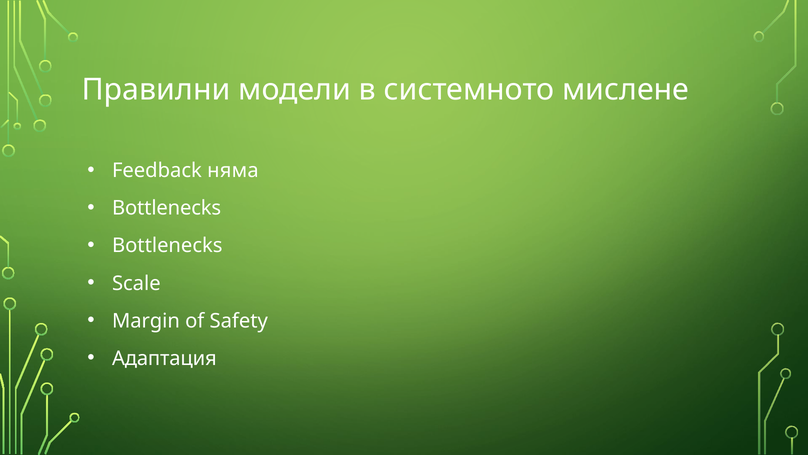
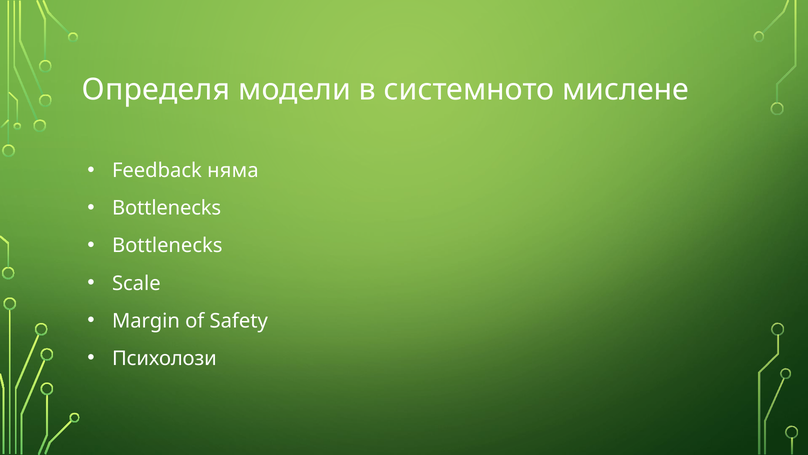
Правилни: Правилни -> Определя (156, 90)
Адаптация: Адаптация -> Психолози (164, 358)
